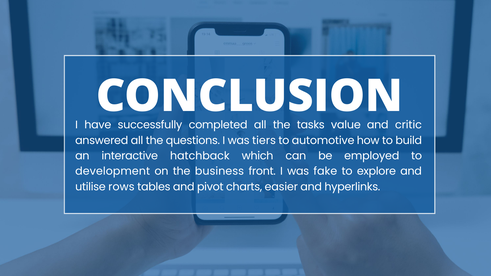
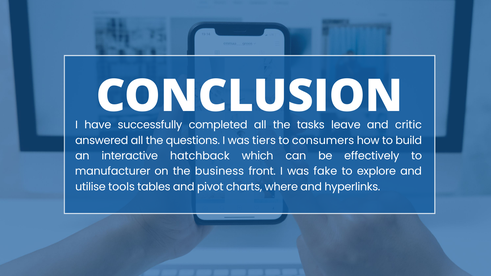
value: value -> leave (346, 125)
automotive: automotive -> consumers (323, 141)
employed: employed -> effectively (372, 156)
development: development -> manufacturer (113, 171)
rows: rows -> tools (121, 187)
easier: easier -> where (281, 187)
